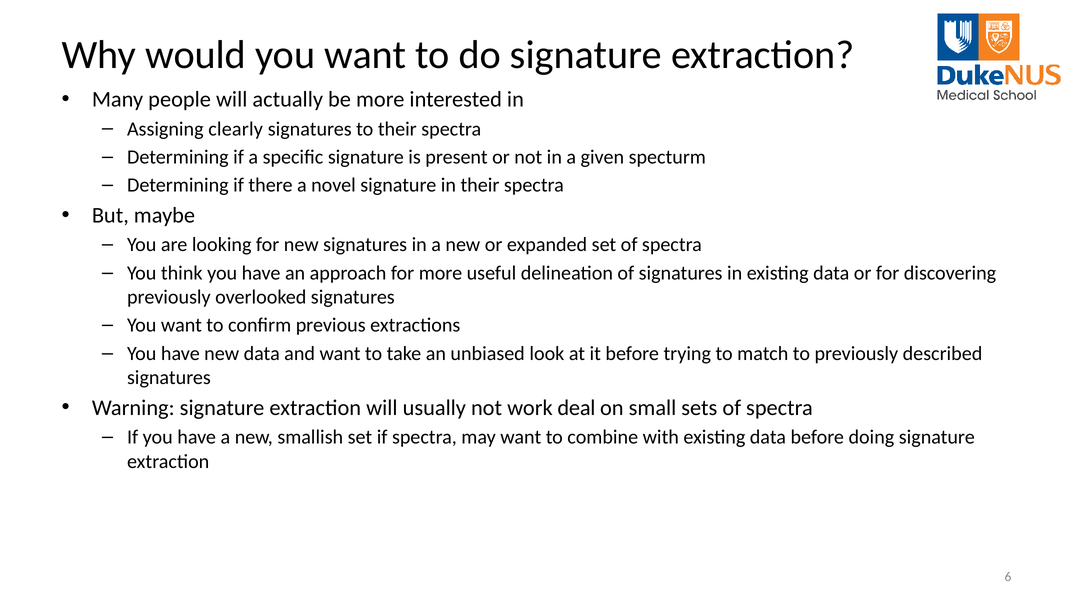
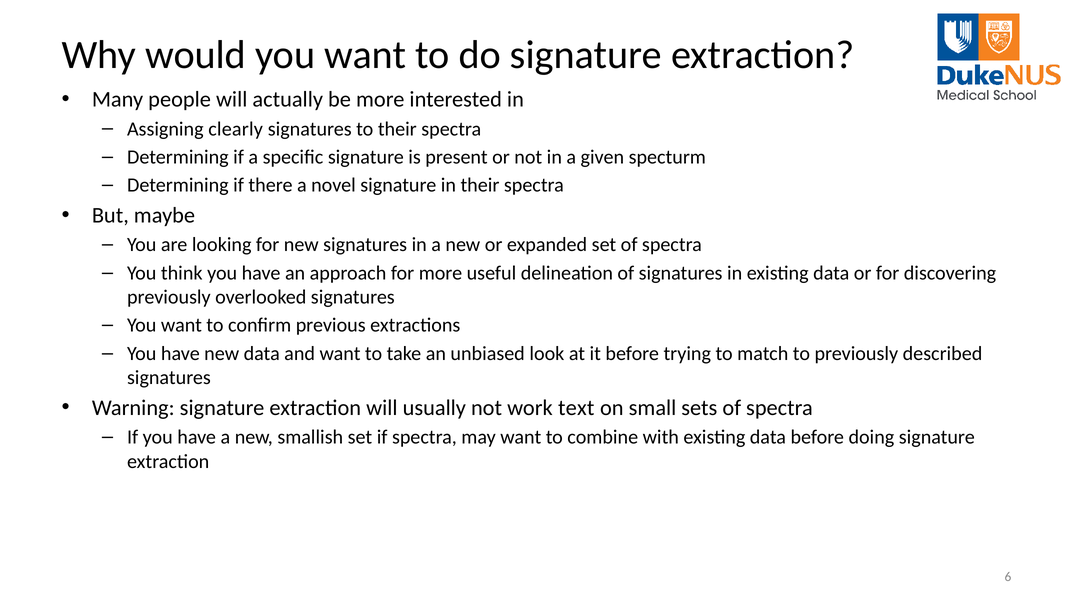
deal: deal -> text (576, 408)
